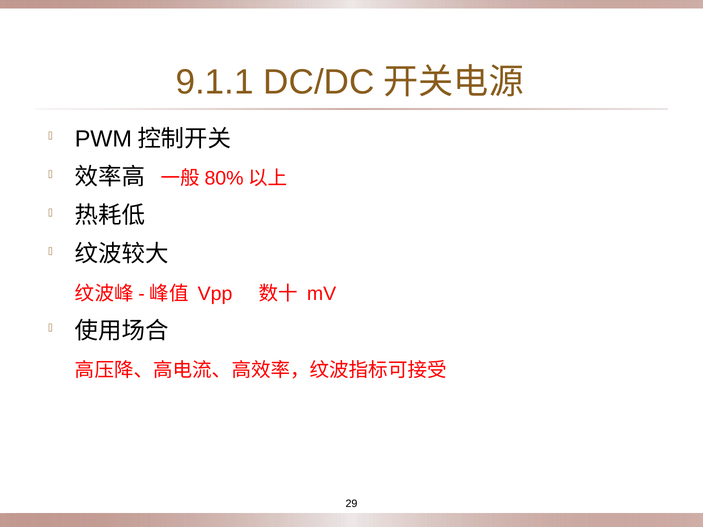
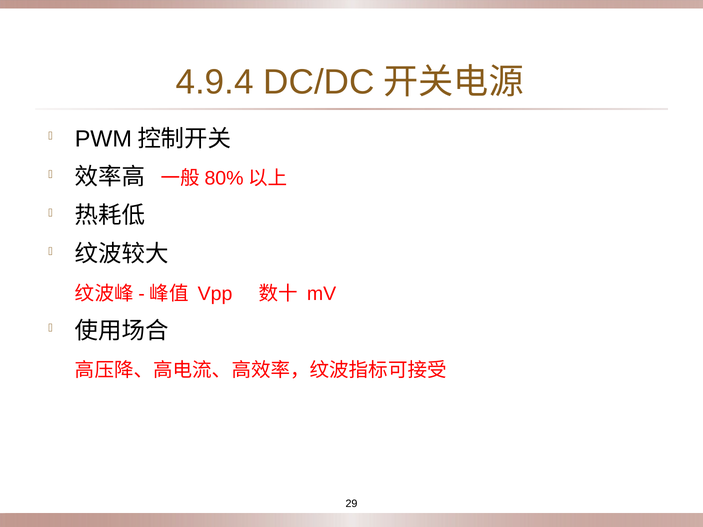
9.1.1: 9.1.1 -> 4.9.4 (215, 82)
